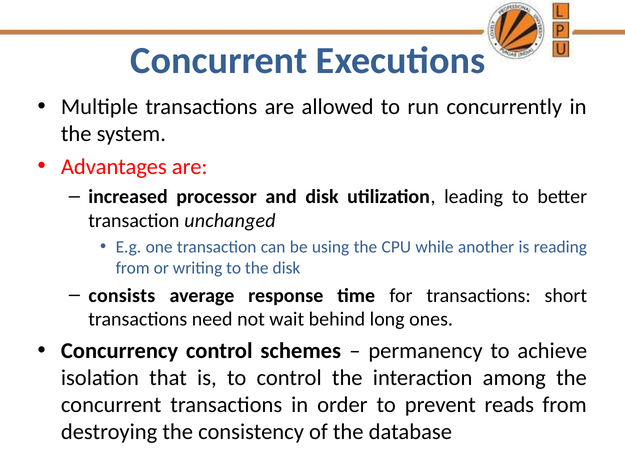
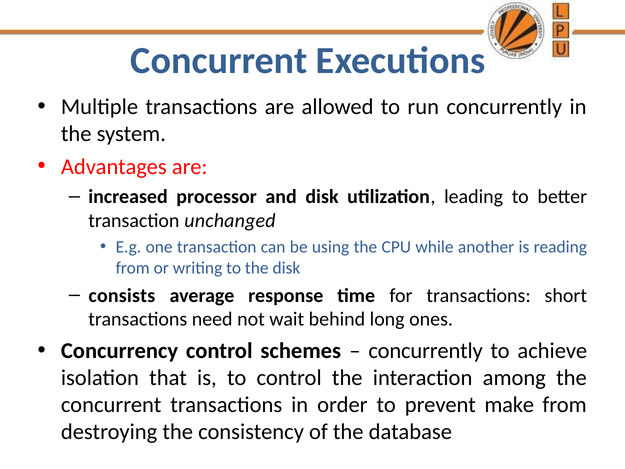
permanency: permanency -> concurrently (426, 350)
reads: reads -> make (509, 405)
